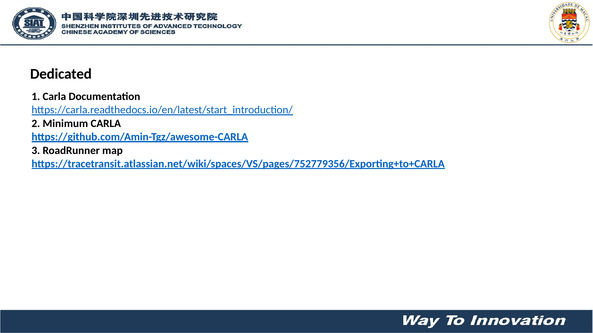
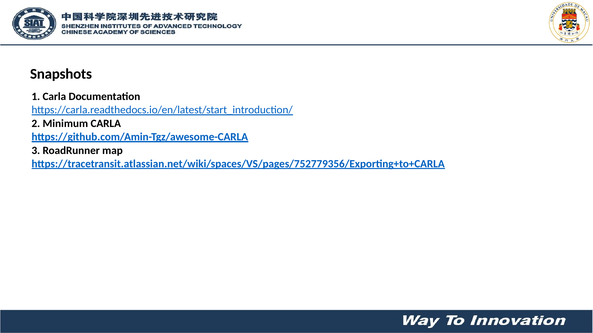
Dedicated: Dedicated -> Snapshots (61, 74)
